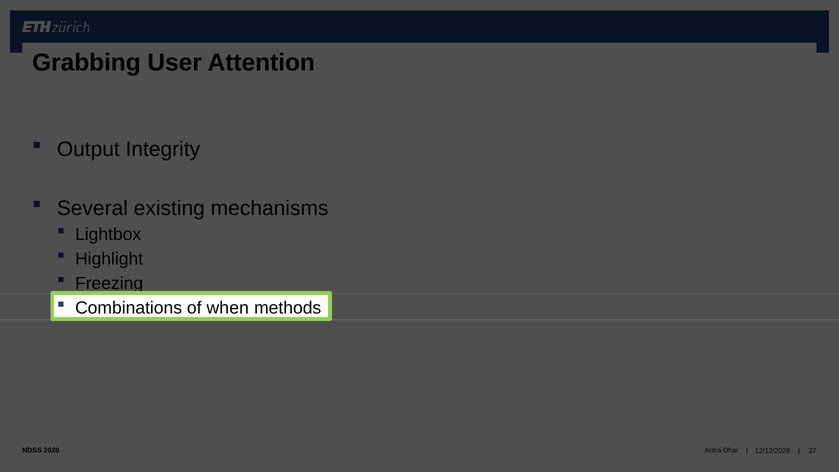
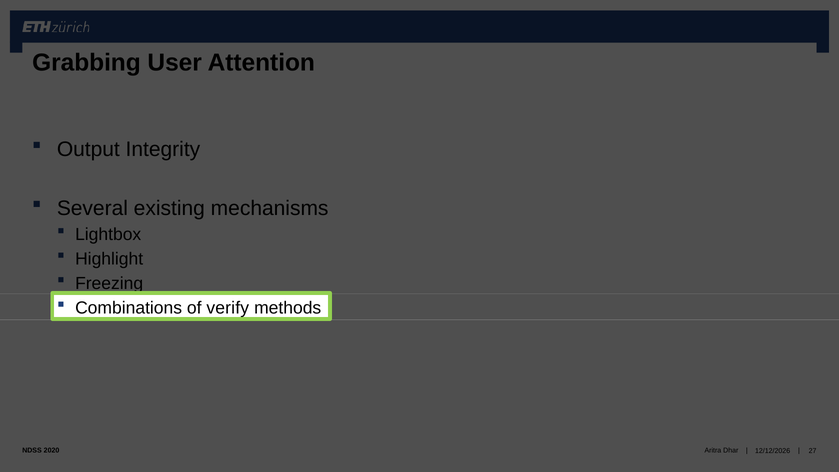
when: when -> verify (228, 308)
